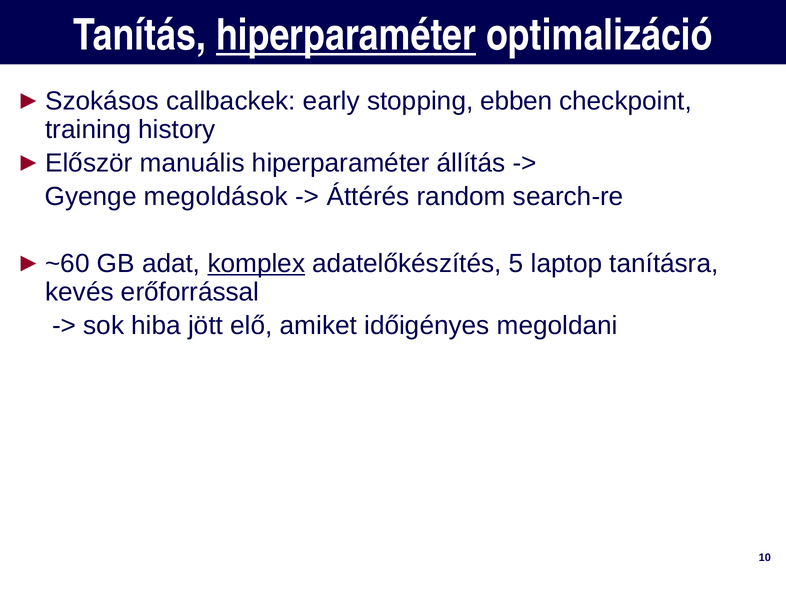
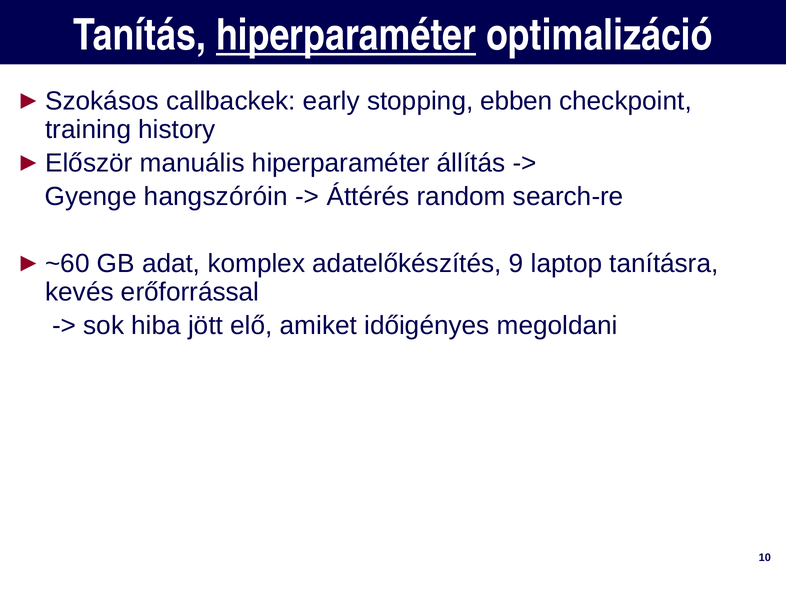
megoldások: megoldások -> hangszóróin (216, 196)
komplex underline: present -> none (256, 263)
5: 5 -> 9 (516, 263)
